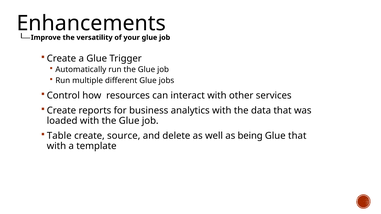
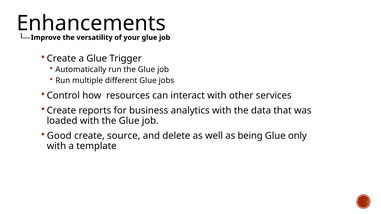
Table: Table -> Good (59, 136)
Glue that: that -> only (297, 136)
